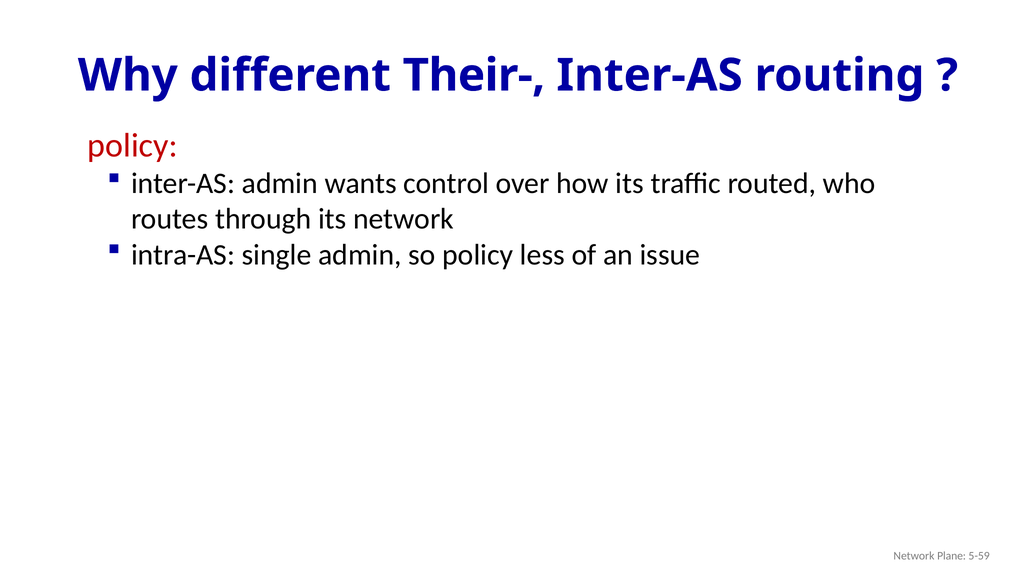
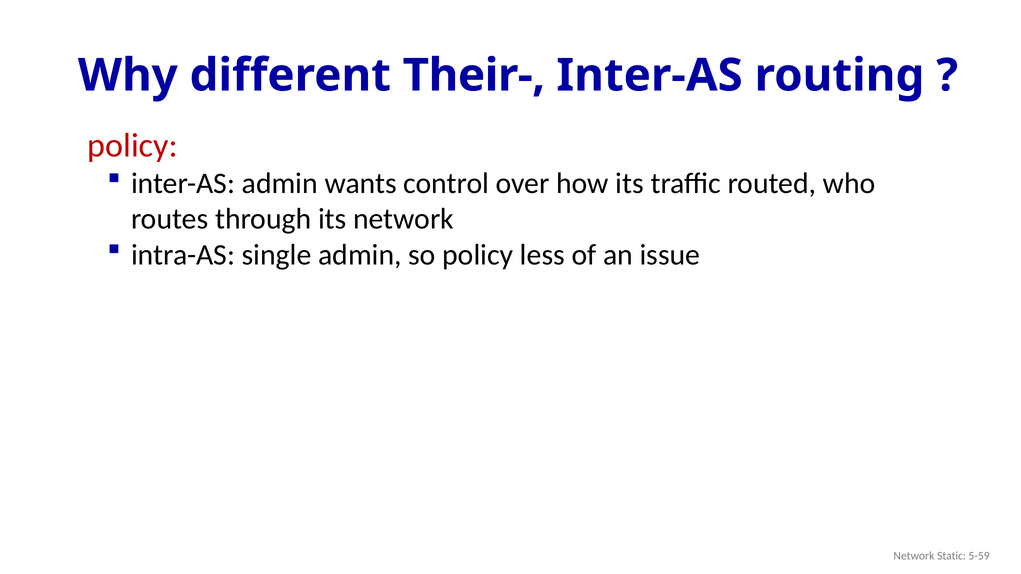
Plane: Plane -> Static (952, 556)
